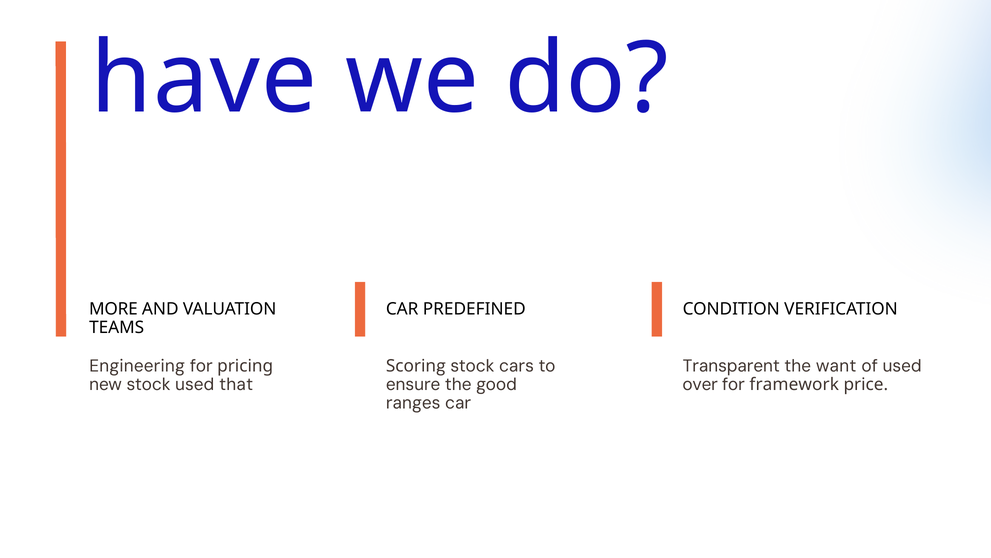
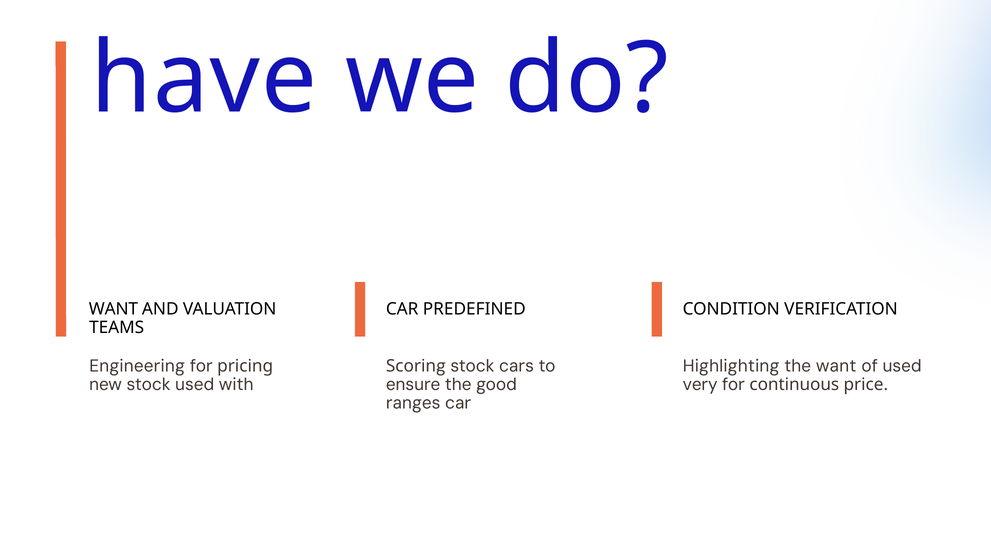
MORE: MORE -> WANT (113, 309)
Transparent: Transparent -> Highlighting (731, 366)
that: that -> with (236, 384)
over: over -> very (700, 384)
framework: framework -> continuous (794, 384)
